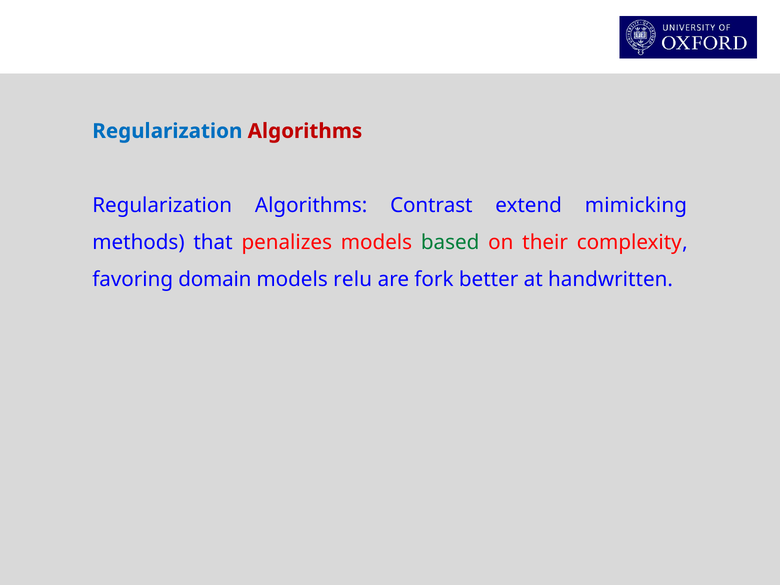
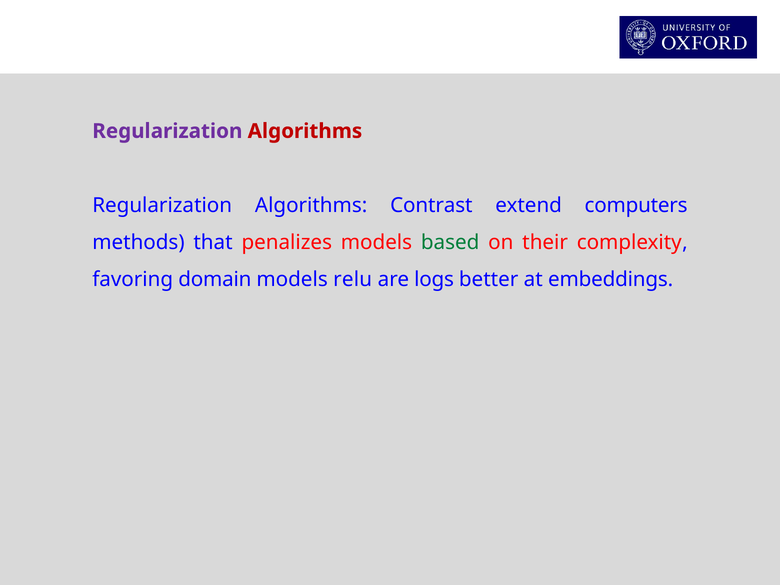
Regularization colour: blue -> purple (167, 131)
mimicking: mimicking -> computers (636, 205)
fork: fork -> logs (434, 280)
handwritten: handwritten -> embeddings (611, 280)
